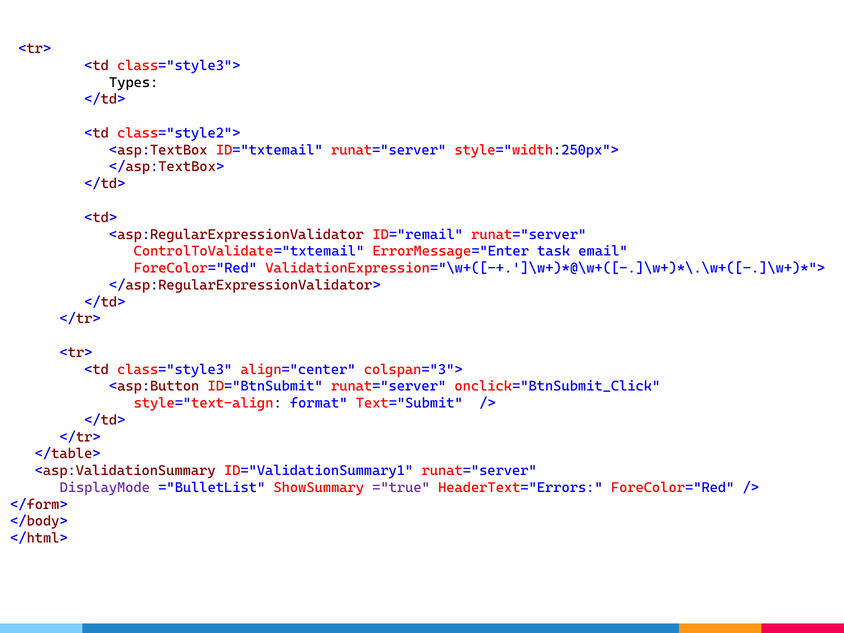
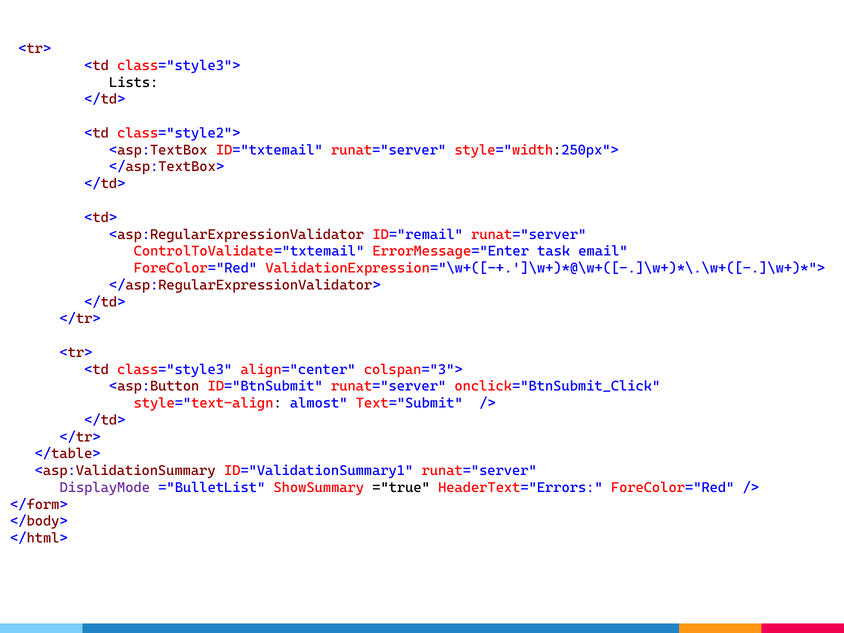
Types: Types -> Lists (134, 82)
format: format -> almost (319, 403)
="true colour: purple -> black (401, 488)
